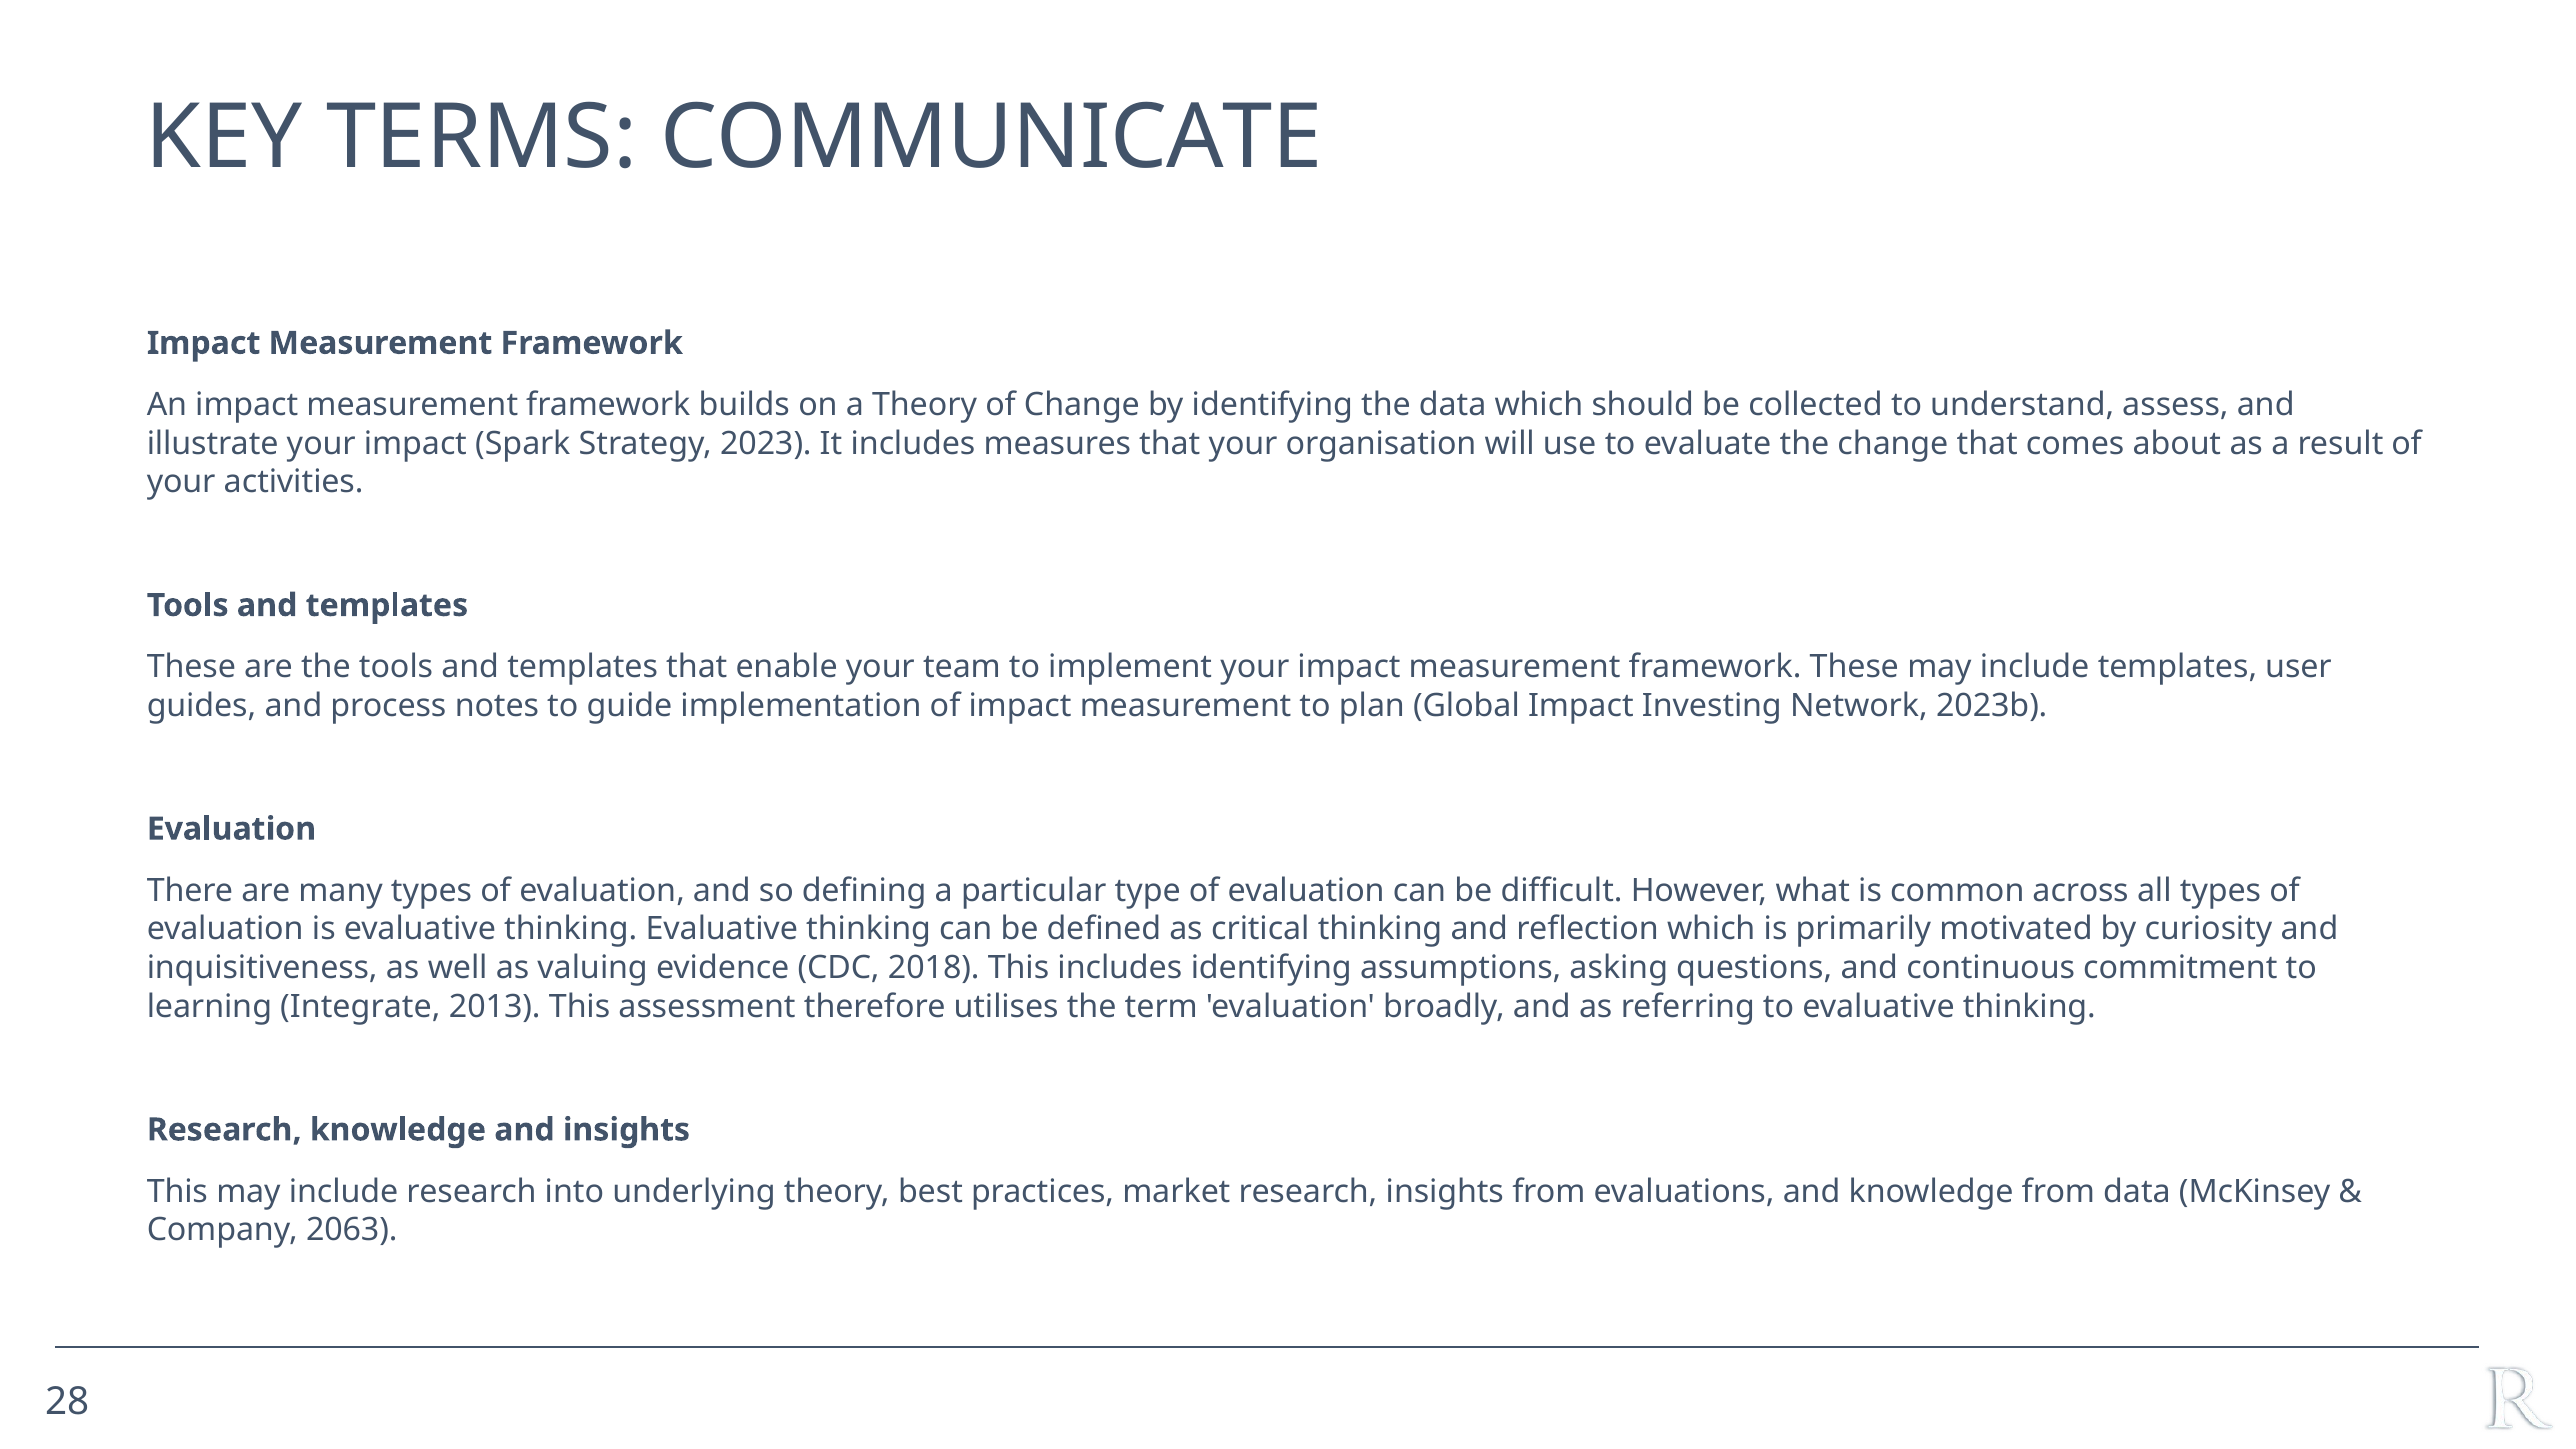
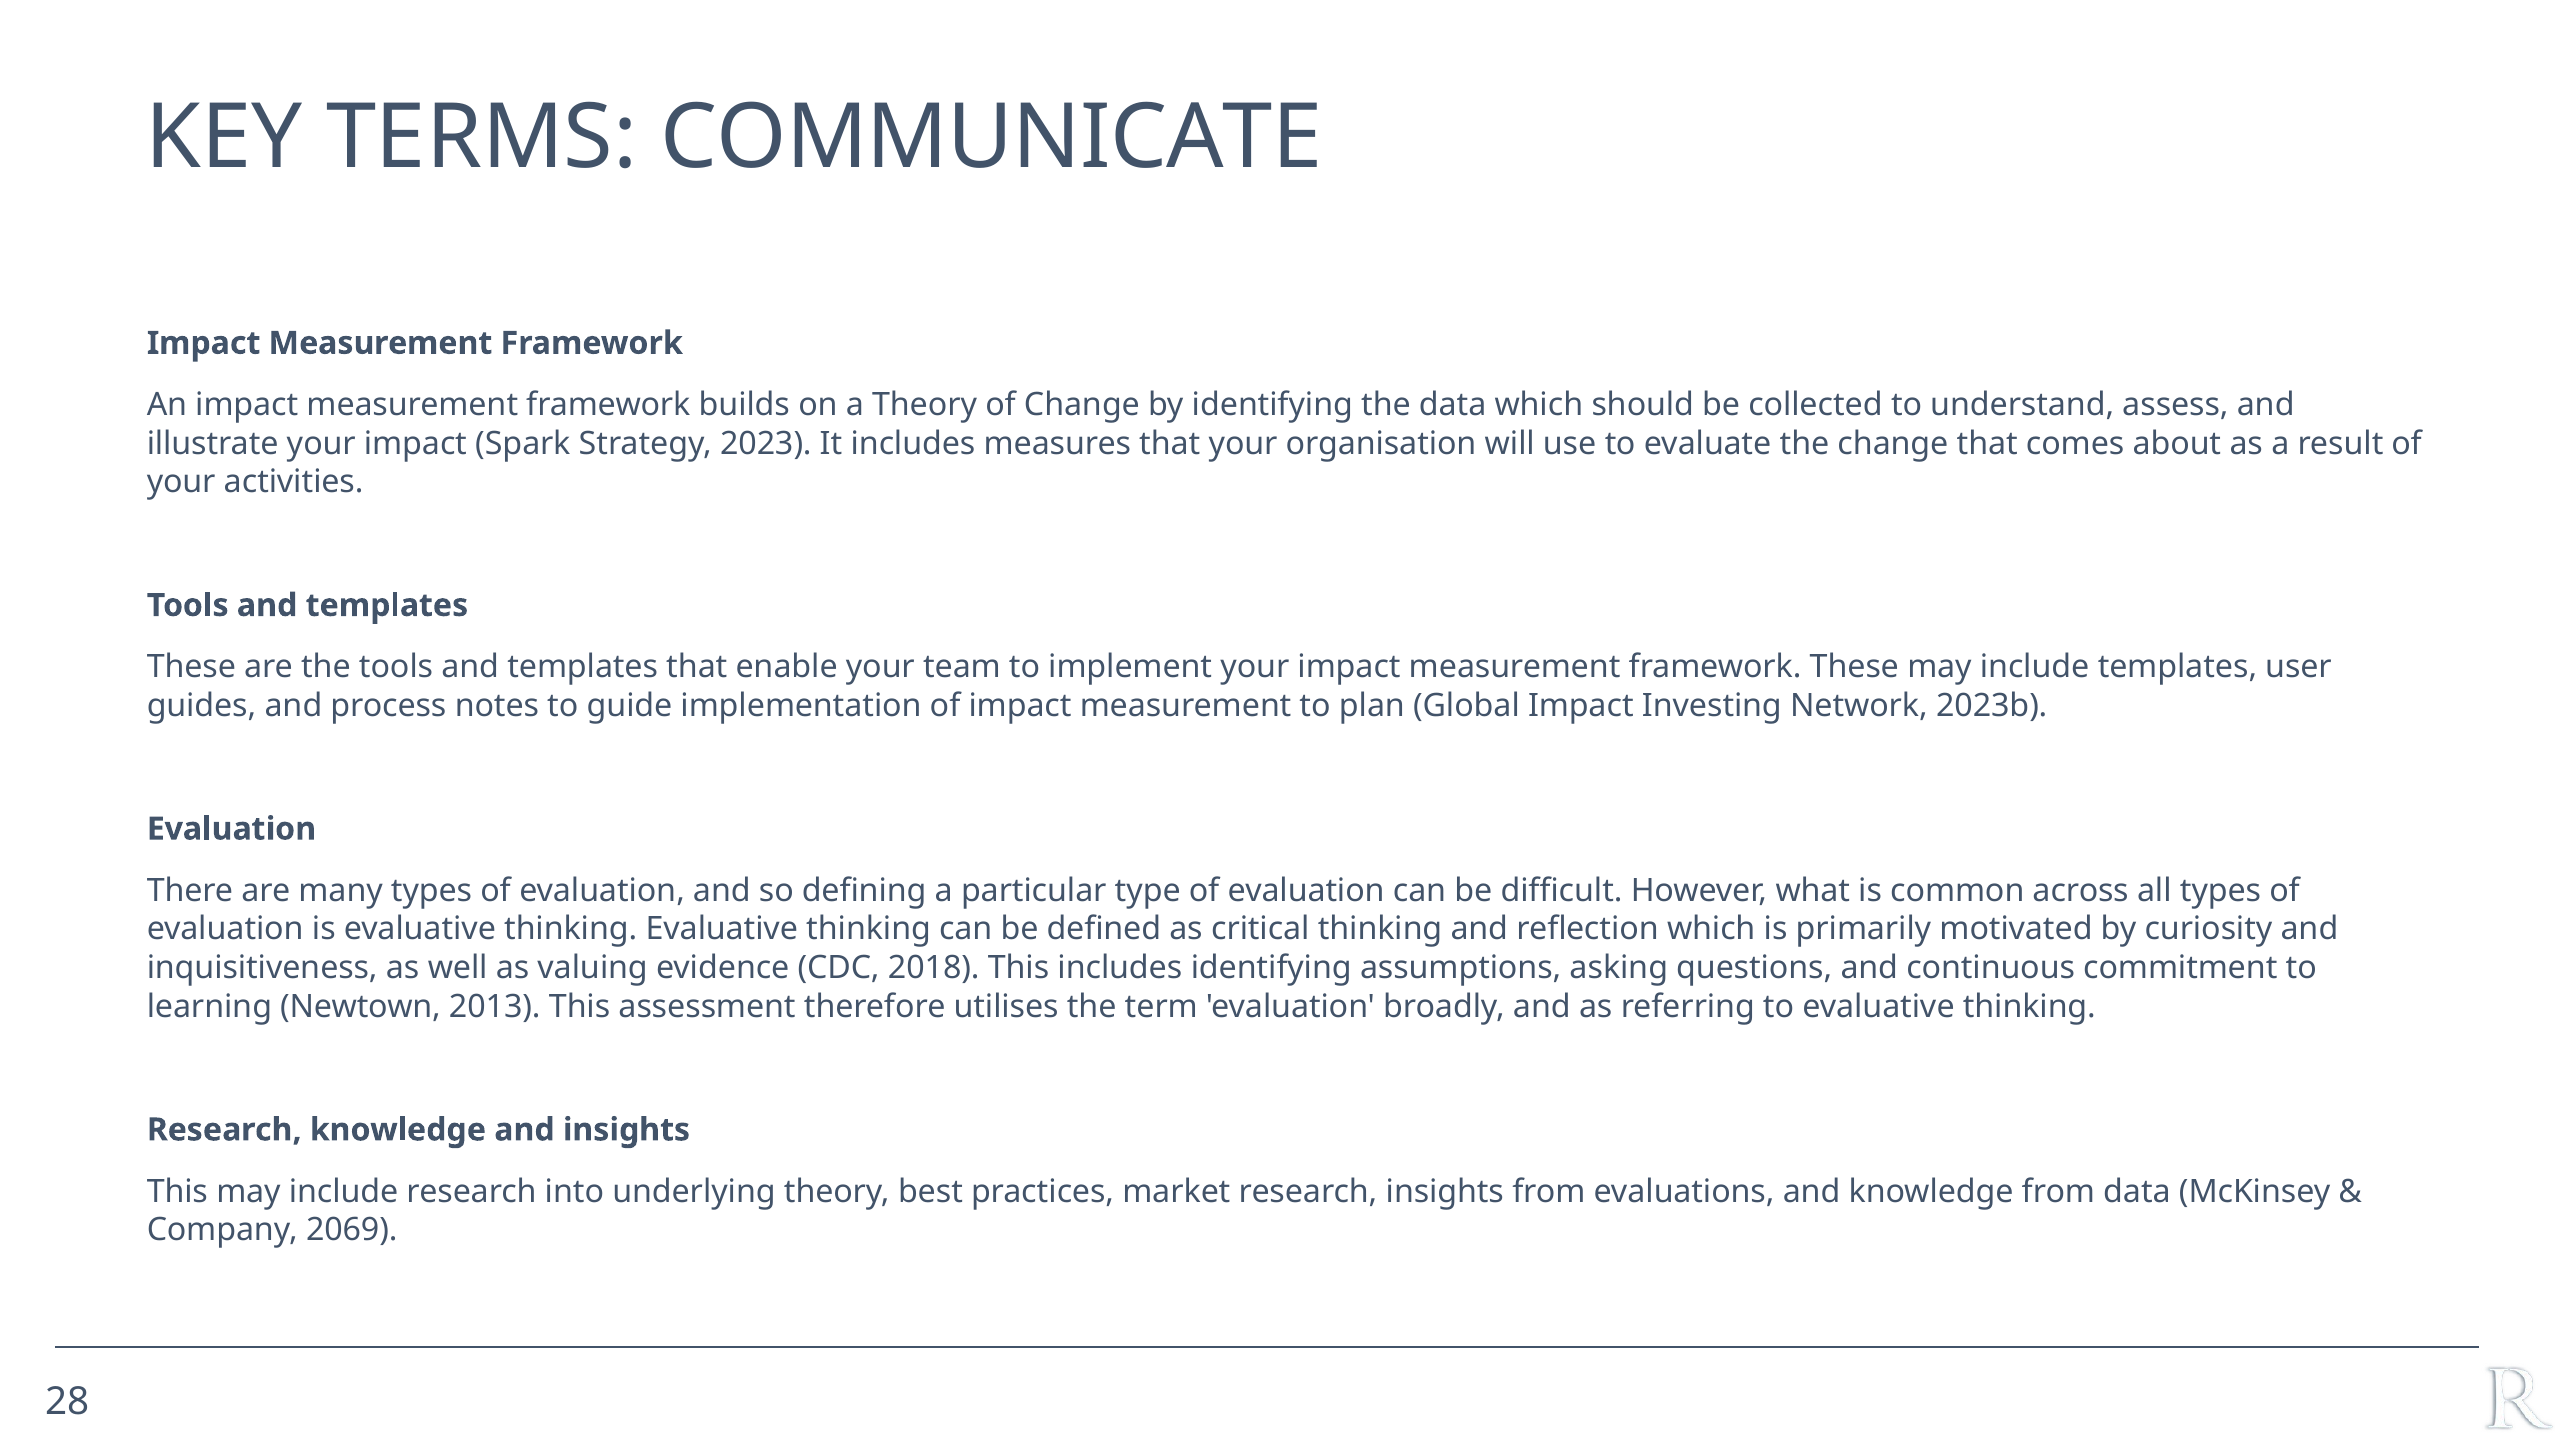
Integrate: Integrate -> Newtown (360, 1007)
2063: 2063 -> 2069 (352, 1230)
